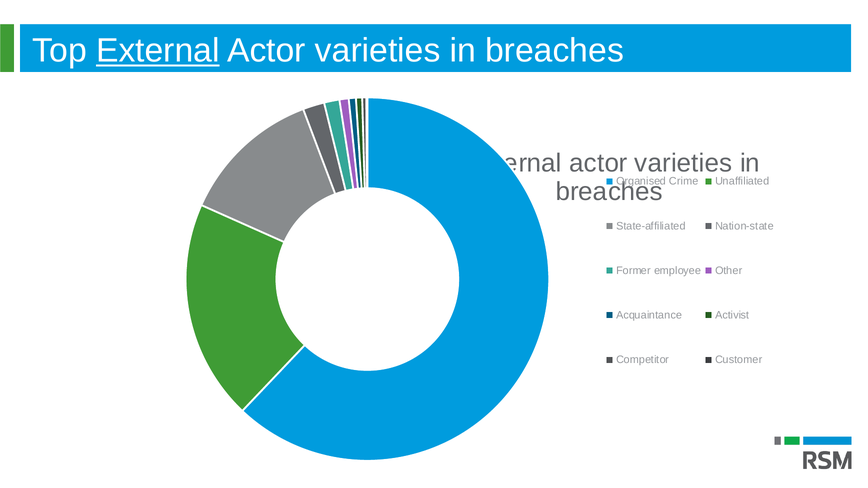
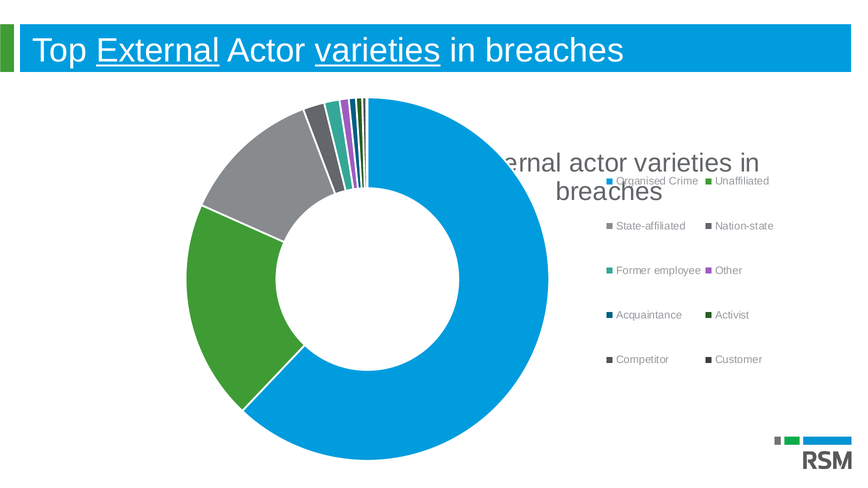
varieties underline: none -> present (378, 51)
